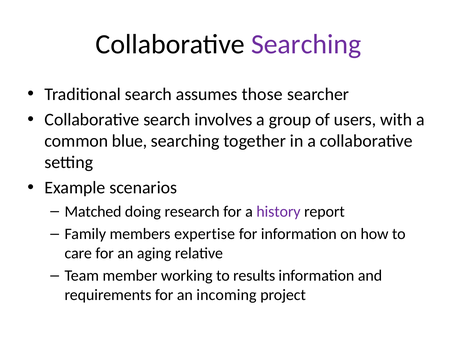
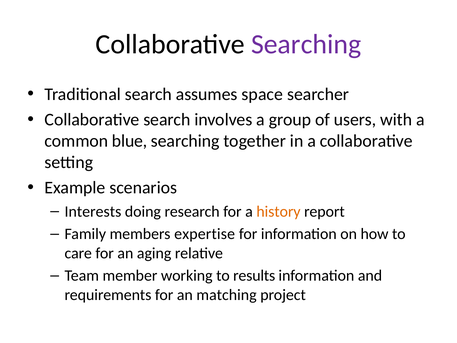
those: those -> space (262, 94)
Matched: Matched -> Interests (93, 211)
history colour: purple -> orange (278, 211)
incoming: incoming -> matching (227, 295)
